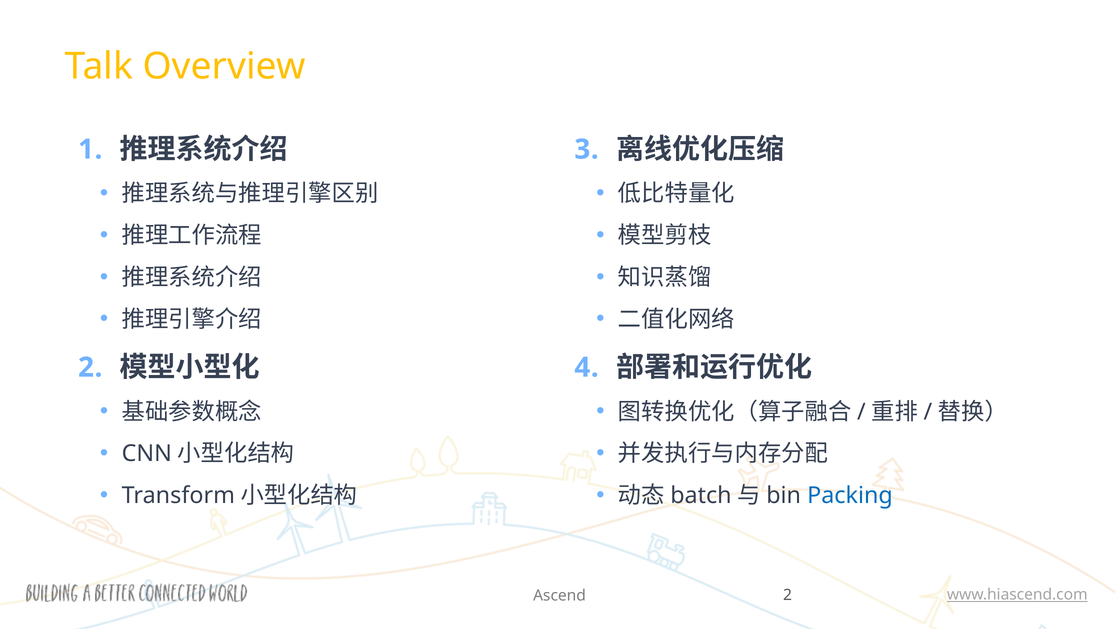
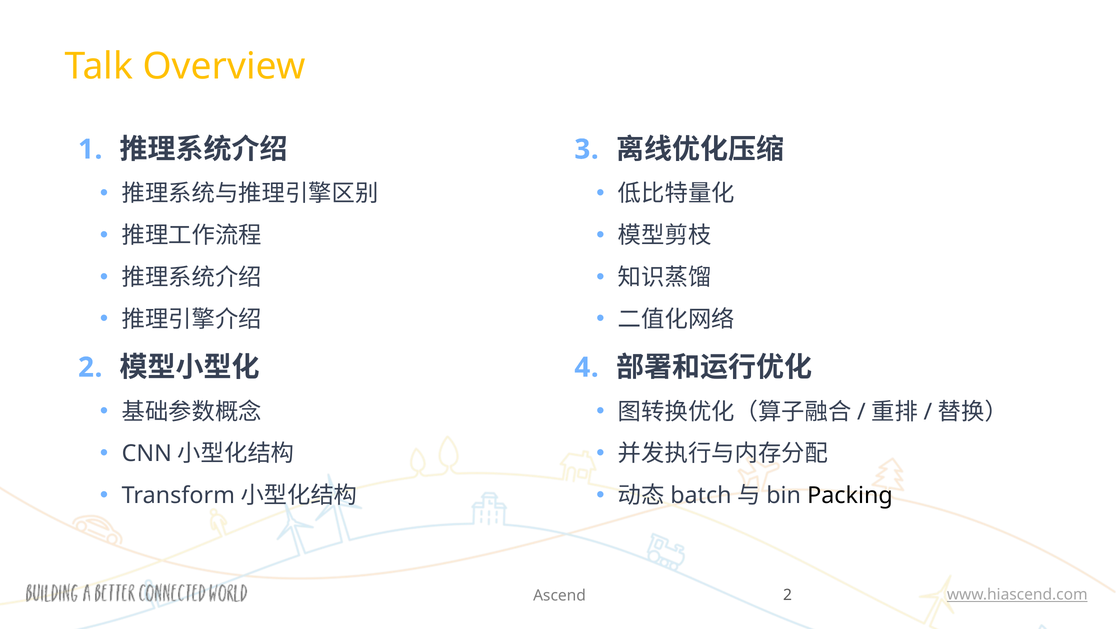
Packing colour: blue -> black (850, 496)
